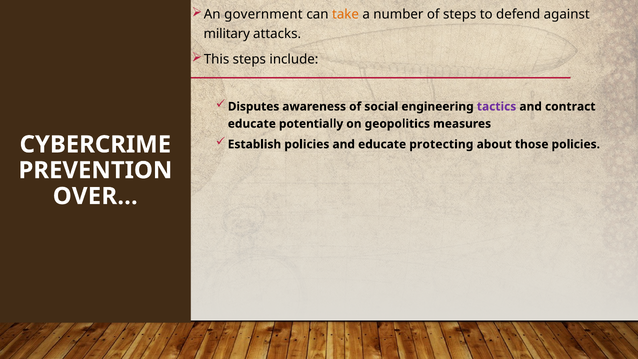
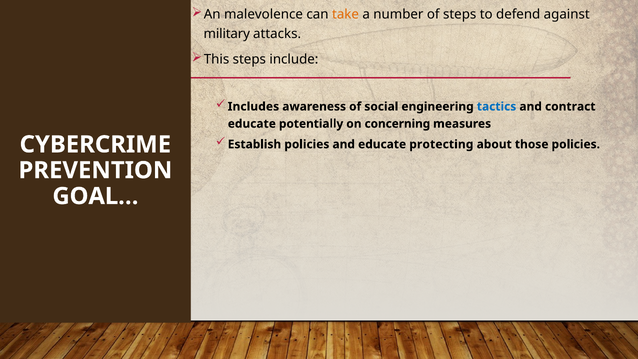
government: government -> malevolence (263, 15)
Disputes: Disputes -> Includes (253, 107)
tactics colour: purple -> blue (497, 107)
geopolitics: geopolitics -> concerning (397, 124)
OVER…: OVER… -> GOAL… (95, 196)
